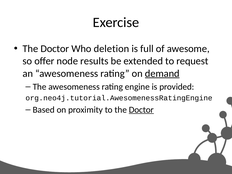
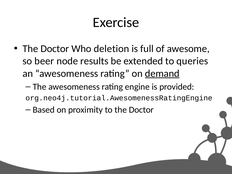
offer: offer -> beer (44, 61)
request: request -> queries (192, 61)
Doctor underline: present -> none (141, 110)
